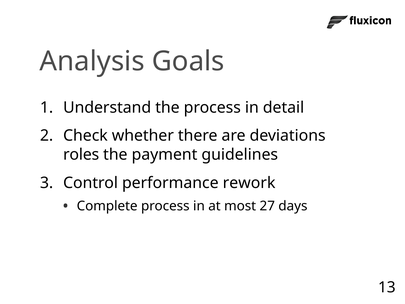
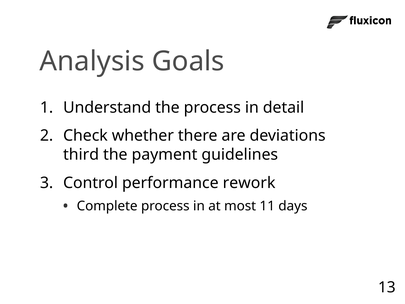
roles: roles -> third (81, 155)
27: 27 -> 11 (267, 206)
